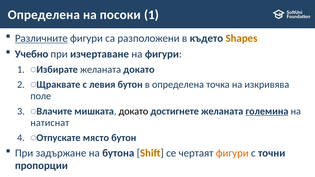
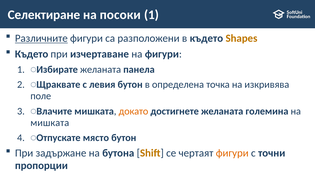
Определена: Определена -> Селектиране (44, 15)
Учебно: Учебно -> Където (32, 54)
желаната докато: докато -> панела (139, 70)
докато colour: black -> orange (133, 111)
големина underline: present -> none (267, 111)
натиснат: натиснат -> мишката (50, 123)
